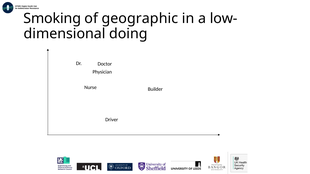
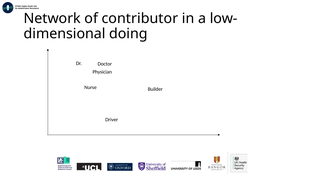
Smoking: Smoking -> Network (52, 18)
geographic: geographic -> contributor (140, 18)
